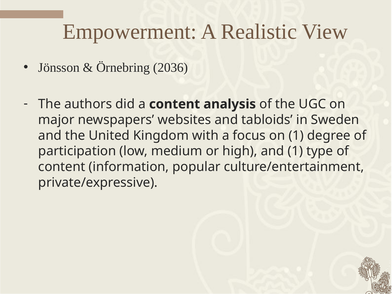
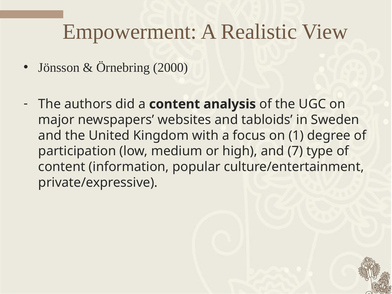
2036: 2036 -> 2000 (171, 68)
and 1: 1 -> 7 (295, 151)
